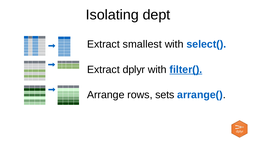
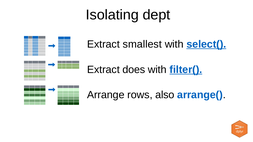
select( underline: none -> present (206, 44)
dplyr: dplyr -> does (134, 70)
sets: sets -> also (165, 95)
